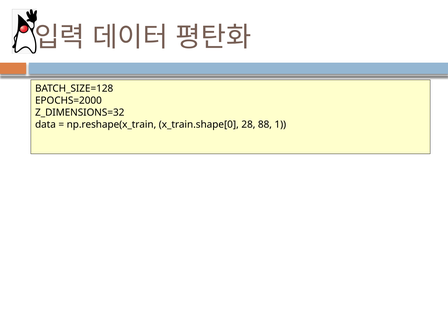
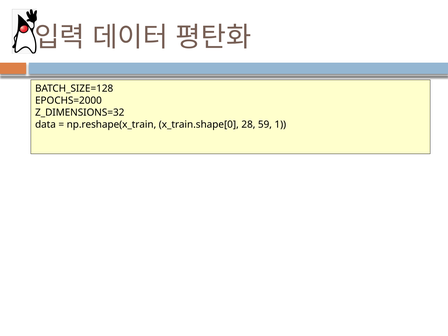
88: 88 -> 59 (265, 124)
